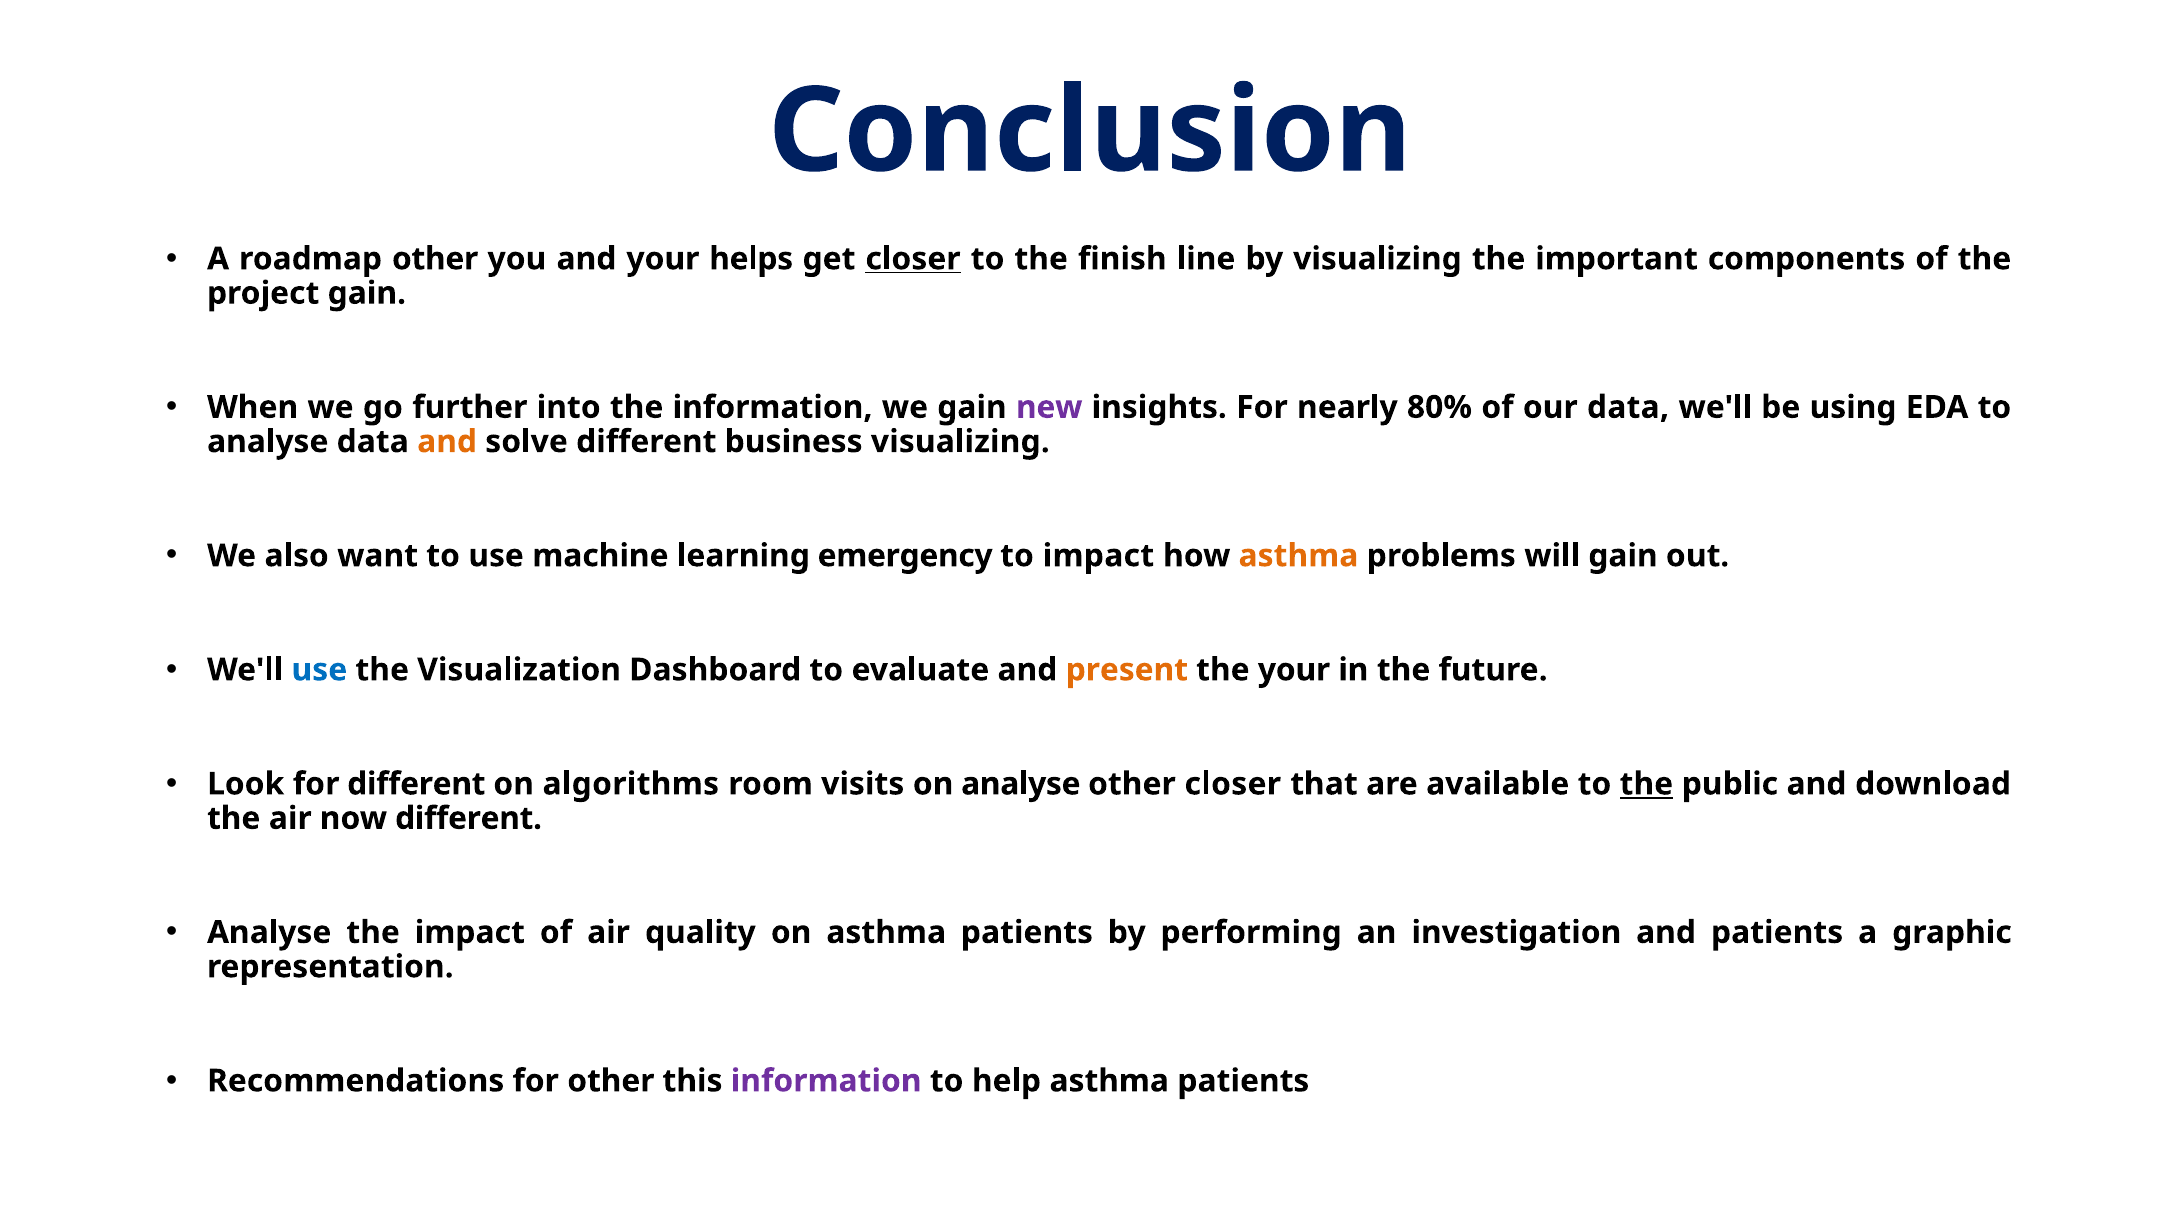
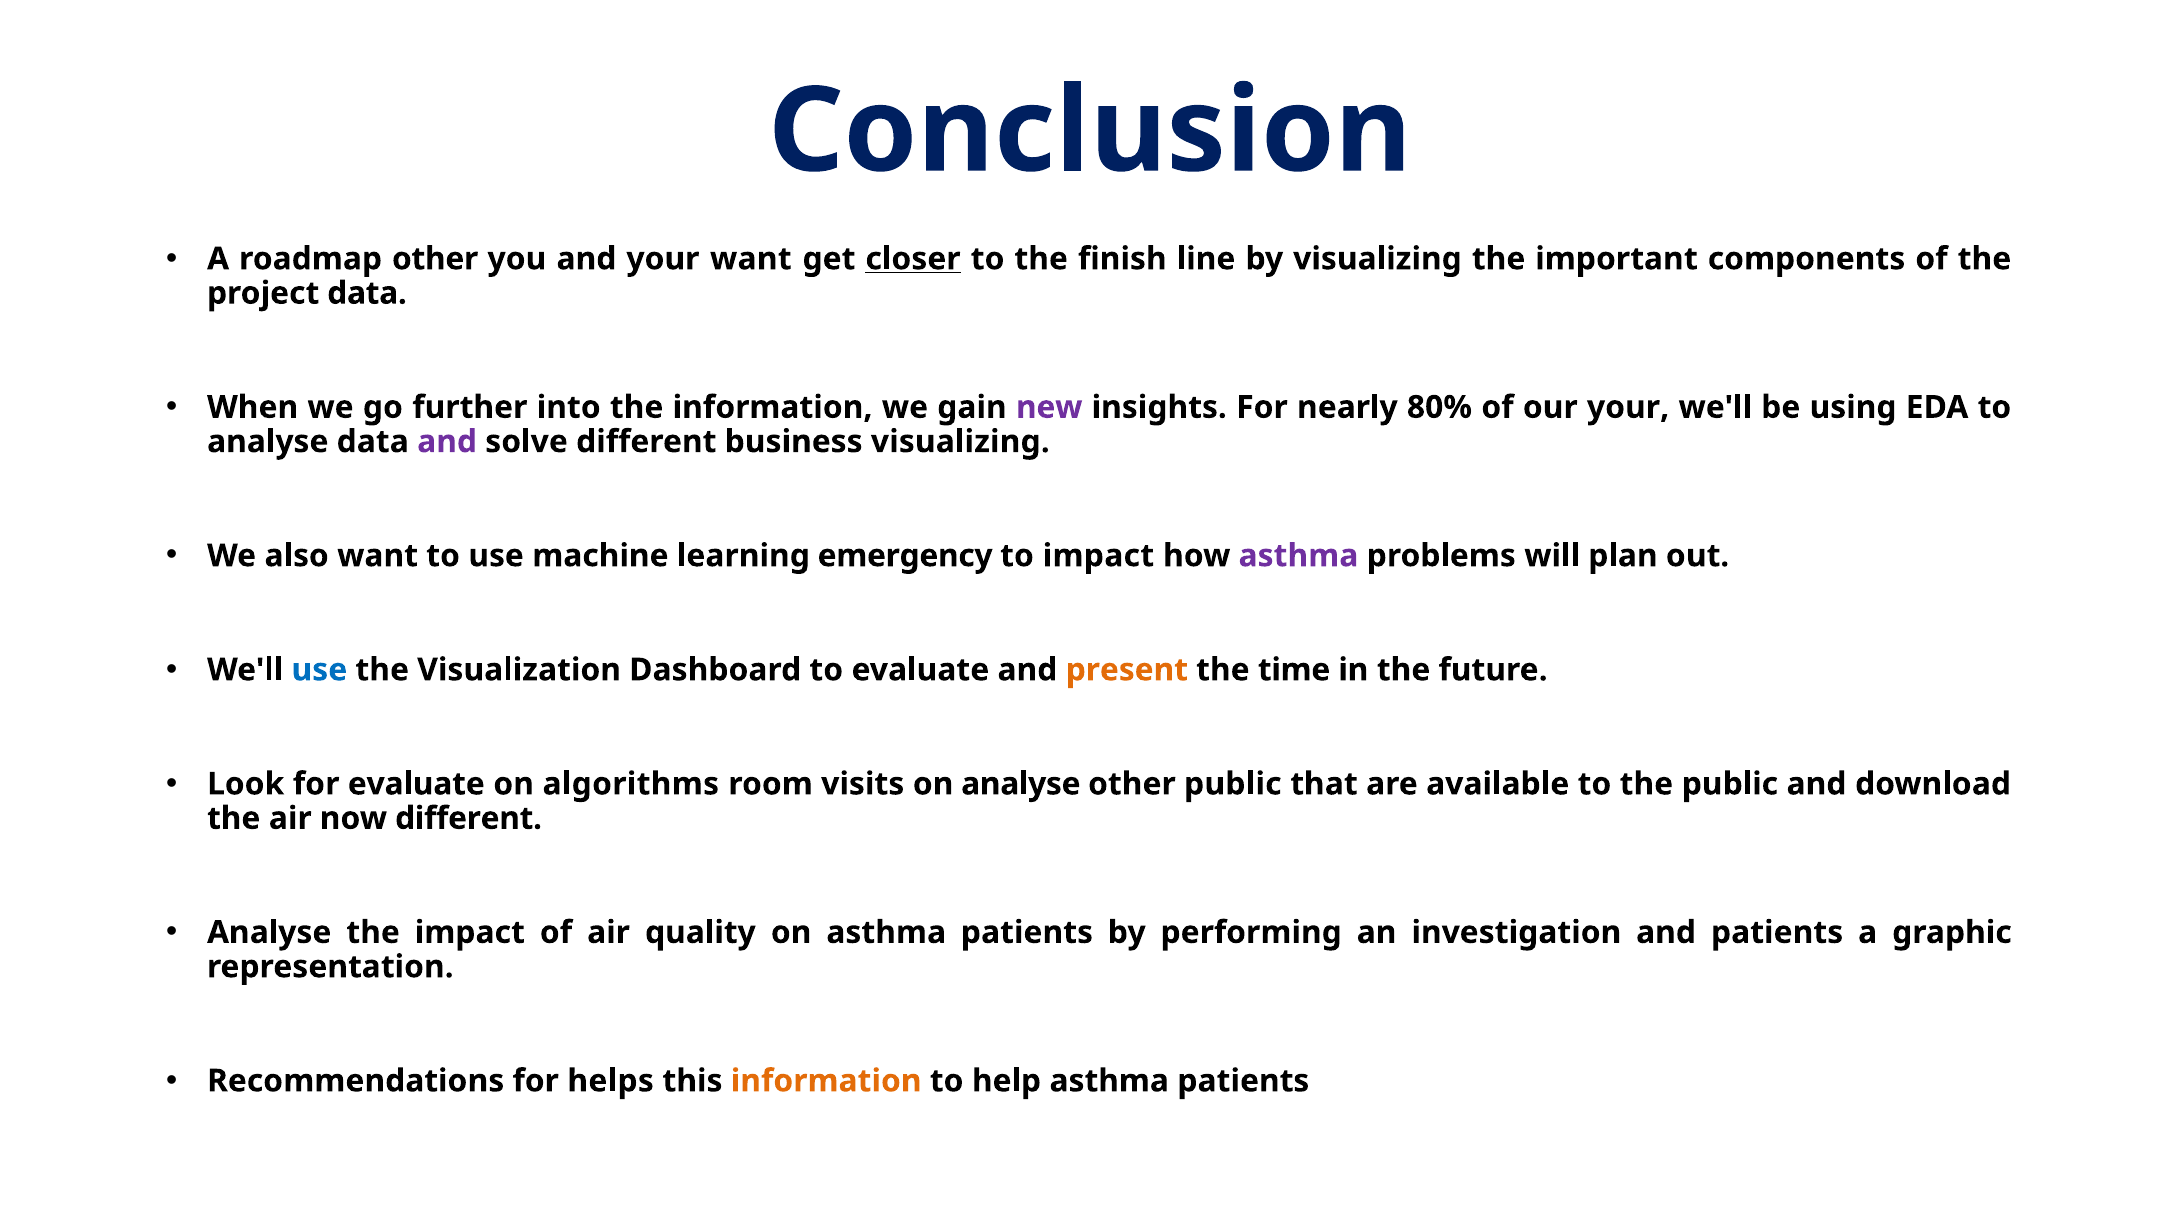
your helps: helps -> want (751, 259)
project gain: gain -> data (367, 293)
our data: data -> your (1628, 407)
and colour: orange -> purple (447, 442)
asthma colour: orange -> purple (1298, 556)
will gain: gain -> plan (1623, 556)
the your: your -> time (1294, 670)
for different: different -> evaluate (416, 784)
other closer: closer -> public (1233, 784)
the underline: present -> none (1646, 784)
for other: other -> helps (611, 1081)
information colour: purple -> orange (826, 1081)
